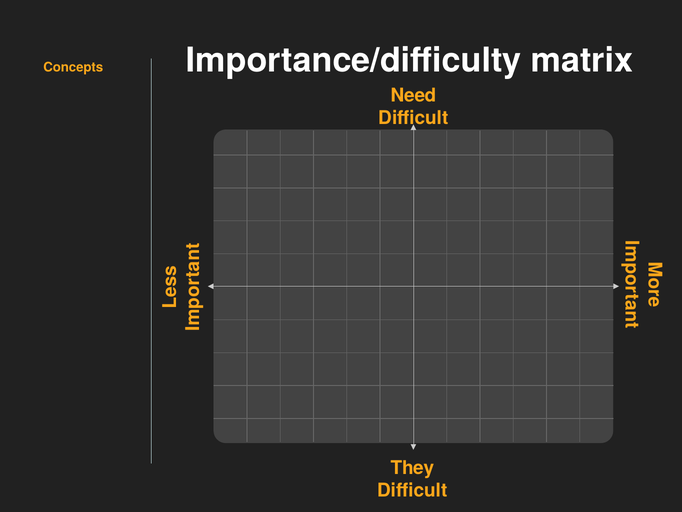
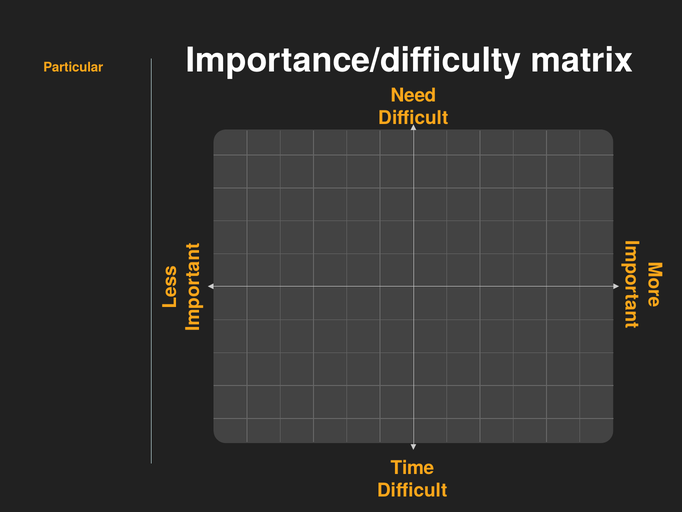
Concepts: Concepts -> Particular (73, 67)
They: They -> Time (412, 467)
